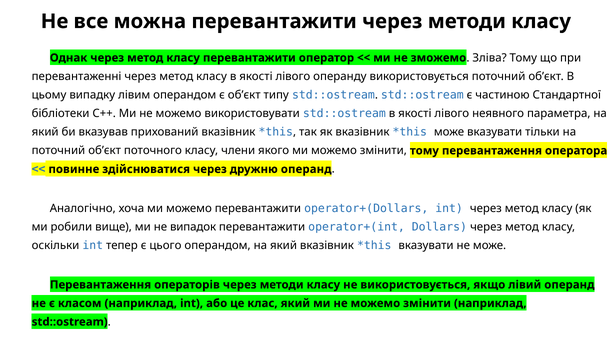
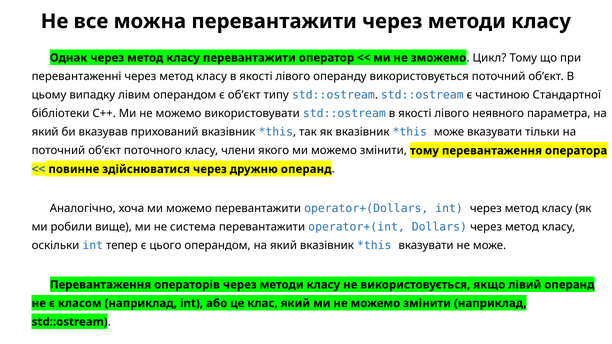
Зліва: Зліва -> Цикл (490, 58)
випадок: випадок -> система (193, 227)
